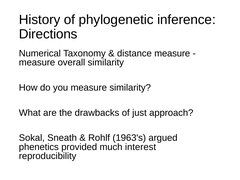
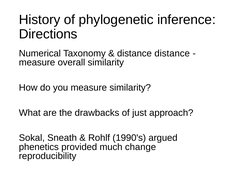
distance measure: measure -> distance (172, 53)
1963's: 1963's -> 1990's (129, 138)
interest: interest -> change (141, 147)
